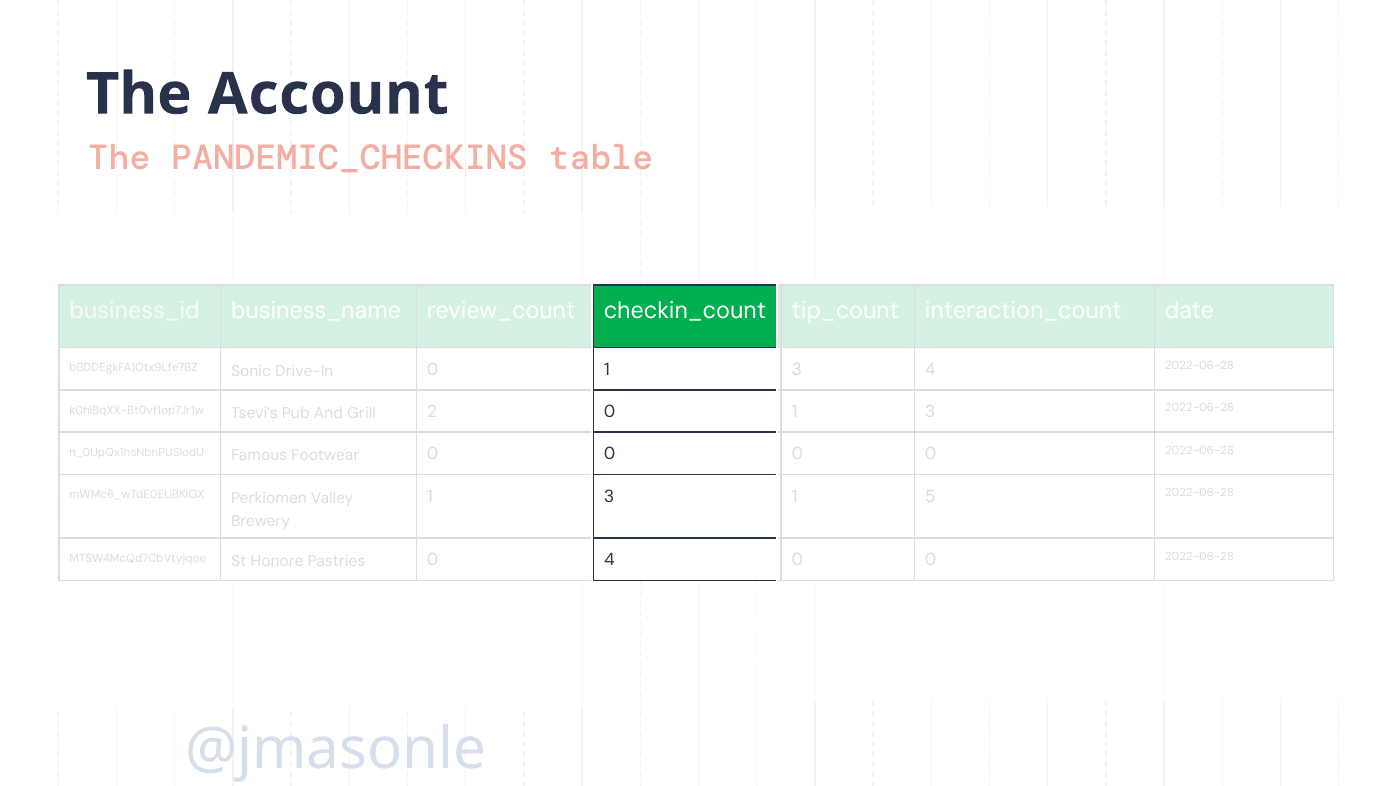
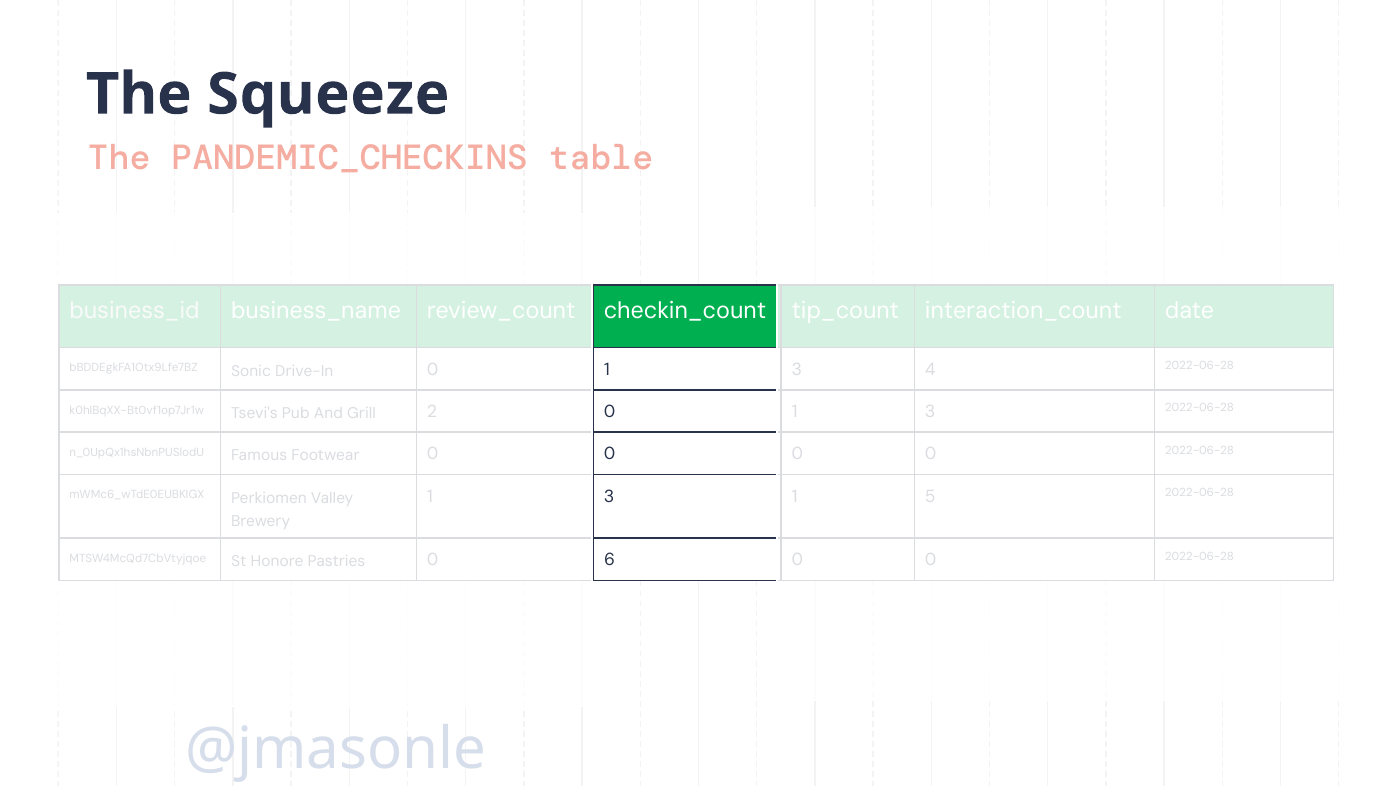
Account: Account -> Squeeze (328, 94)
4: 4 -> 6 (609, 560)
